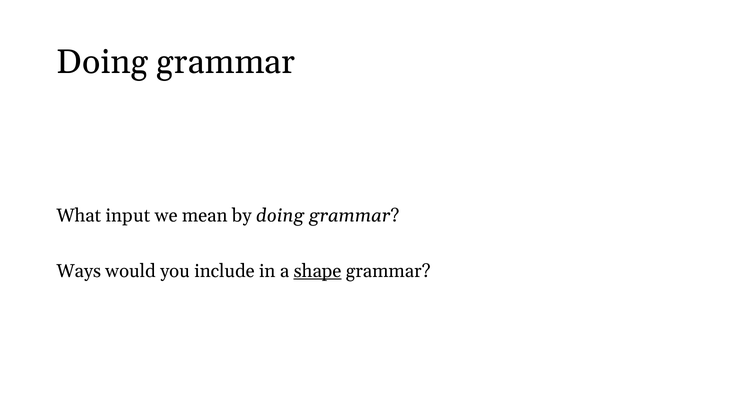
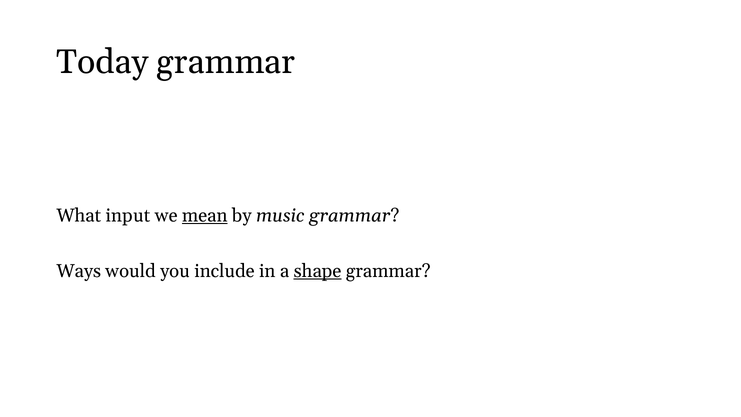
Doing: Doing -> Today (102, 62)
mean underline: none -> present (205, 215)
by doing: doing -> music (280, 215)
